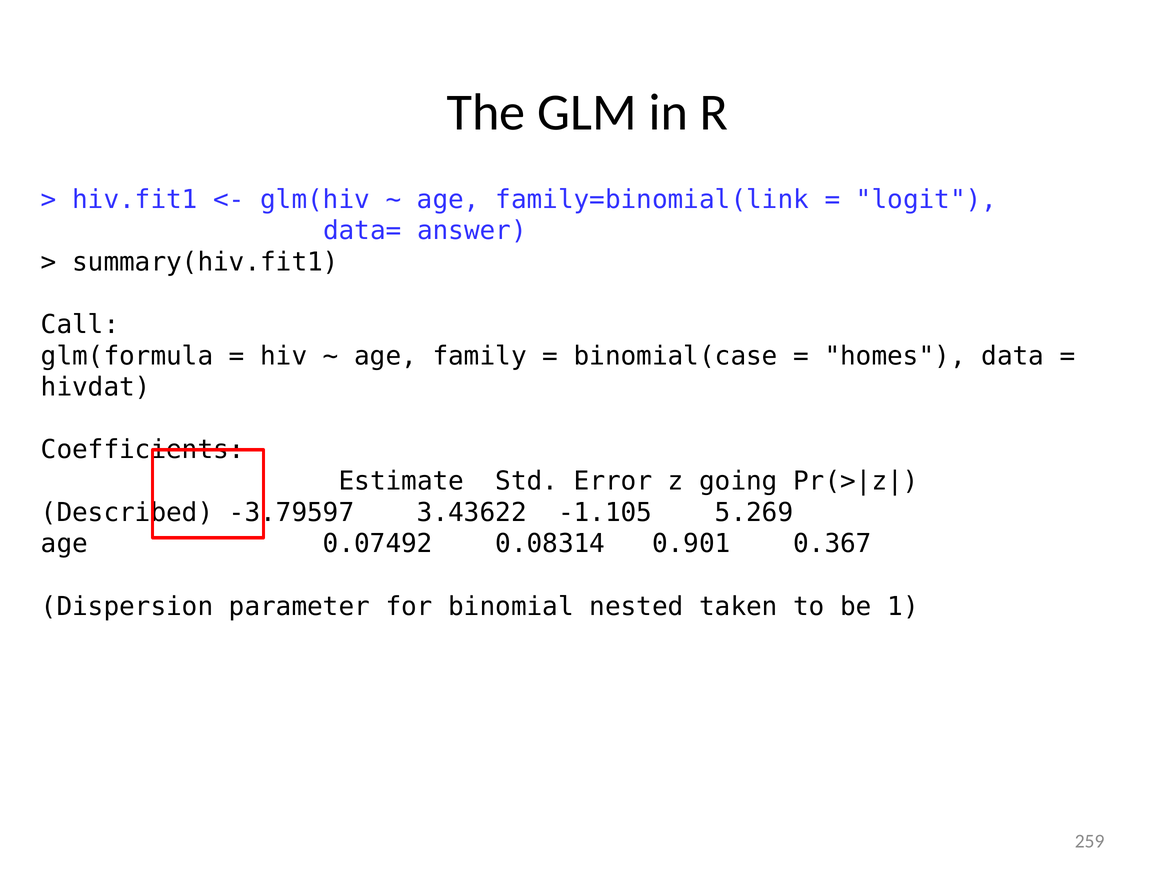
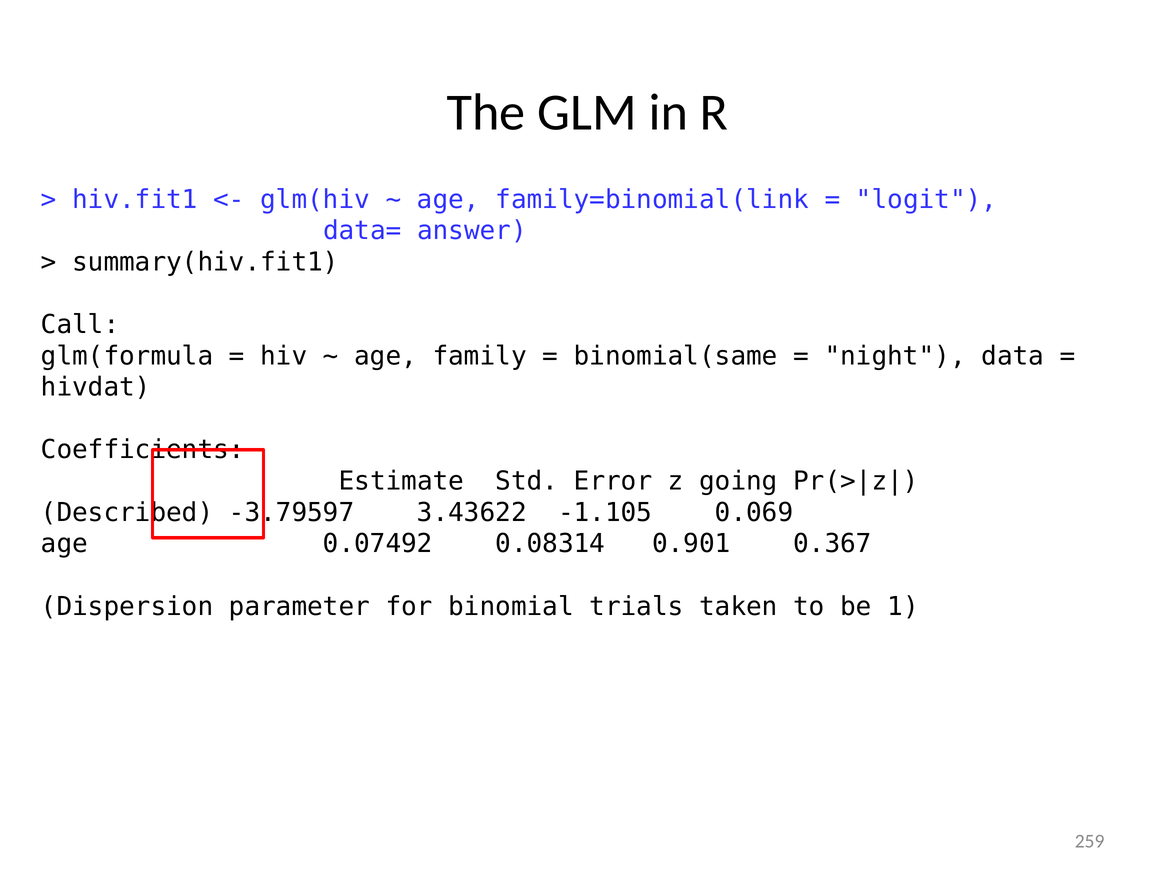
binomial(case: binomial(case -> binomial(same (676, 356)
homes: homes -> night (895, 356)
5.269: 5.269 -> 0.069 (754, 513)
nested: nested -> trials (636, 607)
